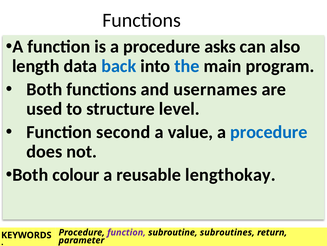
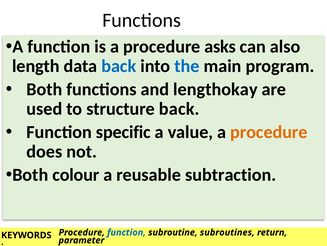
usernames: usernames -> lengthokay (215, 89)
structure level: level -> back (179, 109)
second: second -> specific (123, 132)
procedure colour: blue -> orange (269, 132)
lengthokay: lengthokay -> subtraction (231, 174)
function colour: purple -> blue (126, 232)
